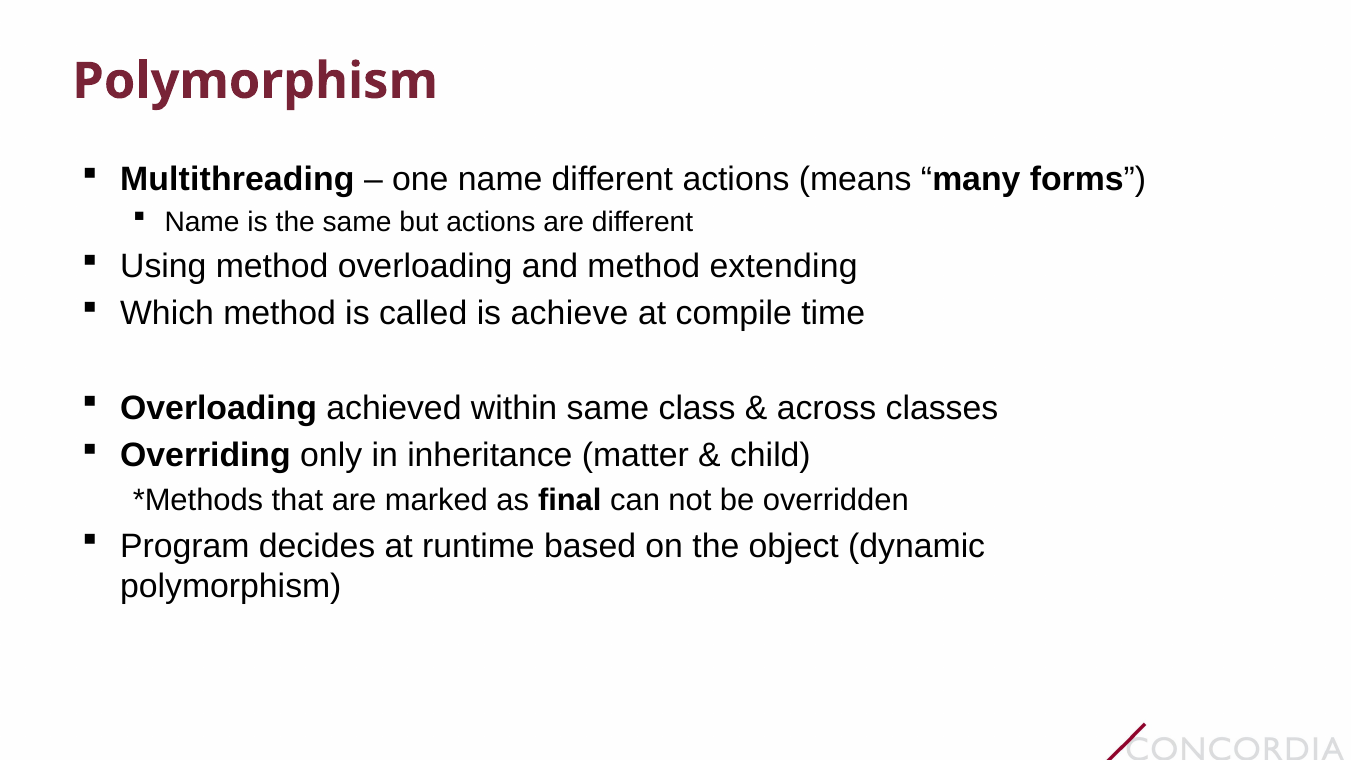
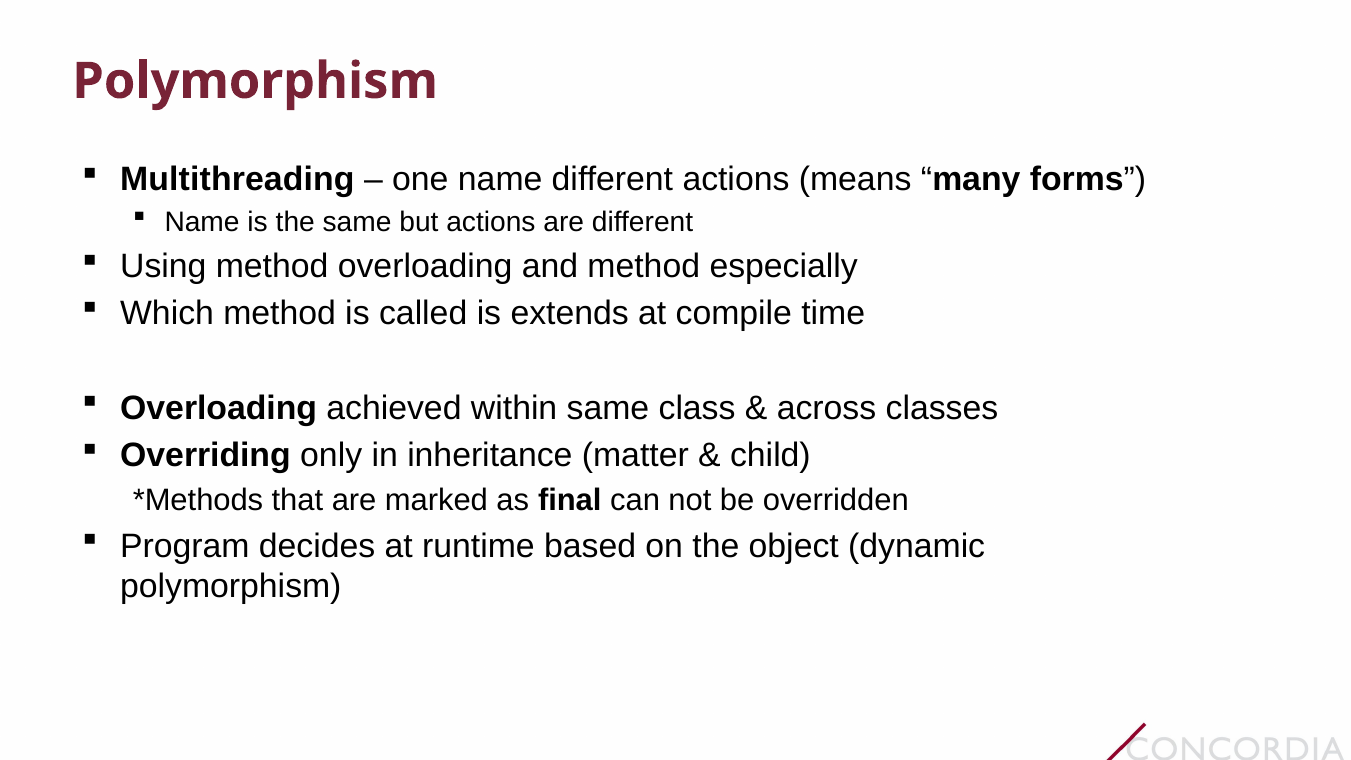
extending: extending -> especially (784, 266)
achieve: achieve -> extends (570, 314)
